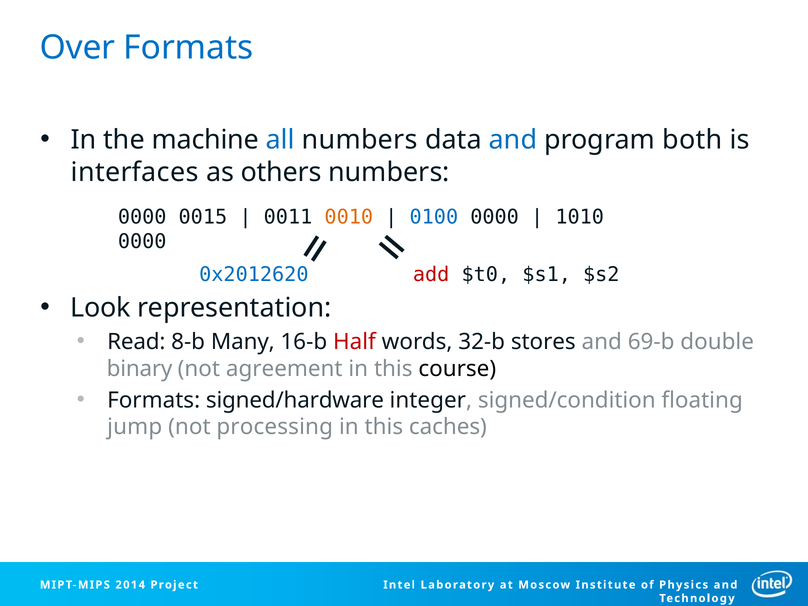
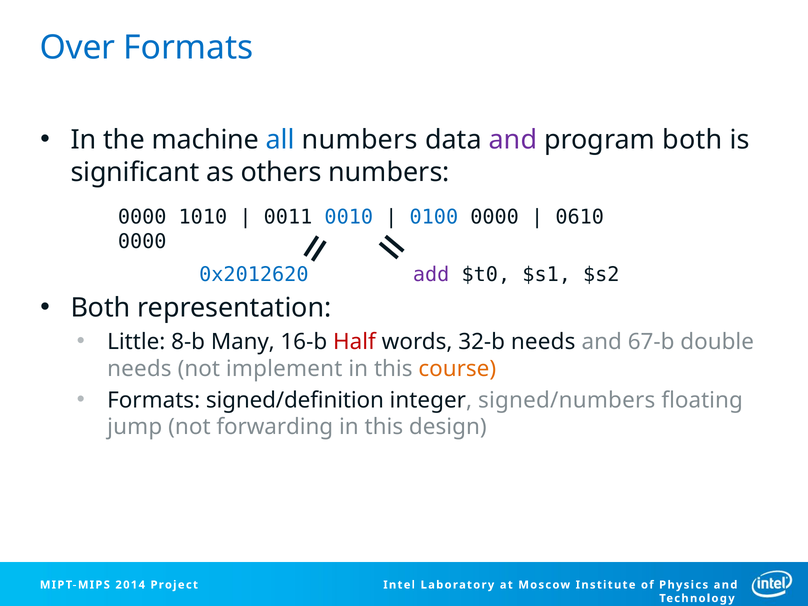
and colour: blue -> purple (513, 140)
interfaces: interfaces -> significant (135, 172)
0015: 0015 -> 1010 (203, 217)
0010 colour: orange -> blue (349, 217)
1010: 1010 -> 0610 (580, 217)
add colour: red -> purple (431, 275)
Look: Look -> Both (100, 308)
Read: Read -> Little (136, 342)
32-b stores: stores -> needs (543, 342)
69-b: 69-b -> 67-b (651, 342)
binary: binary -> needs (139, 369)
agreement: agreement -> implement (284, 369)
course colour: black -> orange (457, 369)
signed/hardware: signed/hardware -> signed/definition (295, 400)
signed/condition: signed/condition -> signed/numbers (567, 400)
processing: processing -> forwarding (275, 427)
caches: caches -> design (448, 427)
